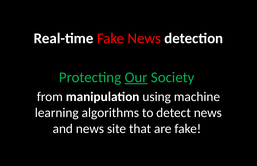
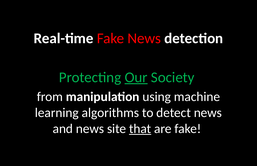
that underline: none -> present (140, 128)
